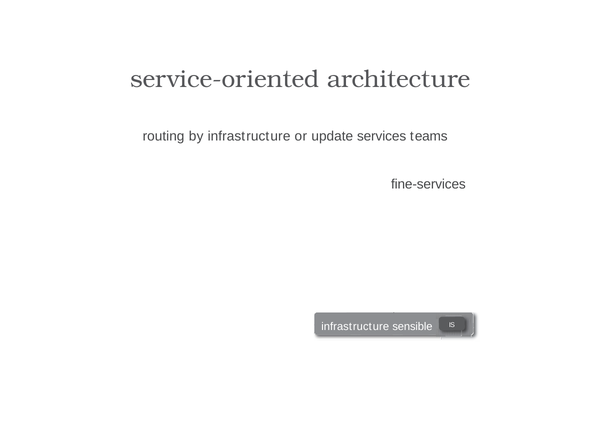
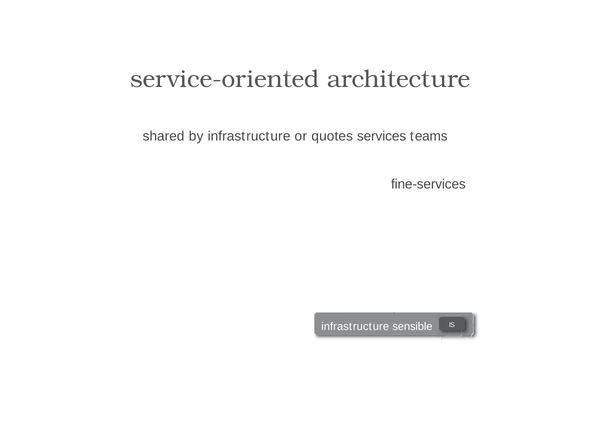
routing: routing -> shared (164, 136)
update: update -> quotes (332, 136)
